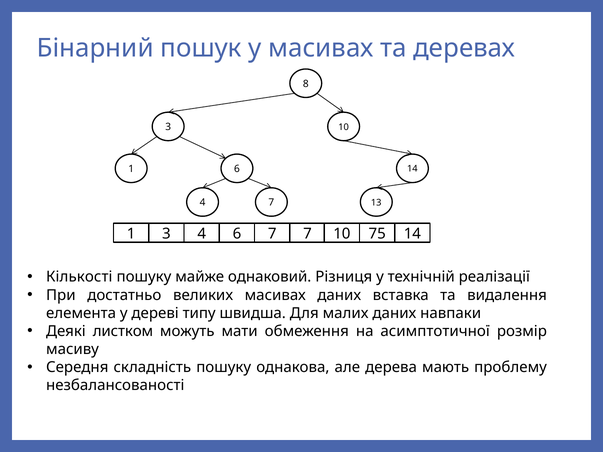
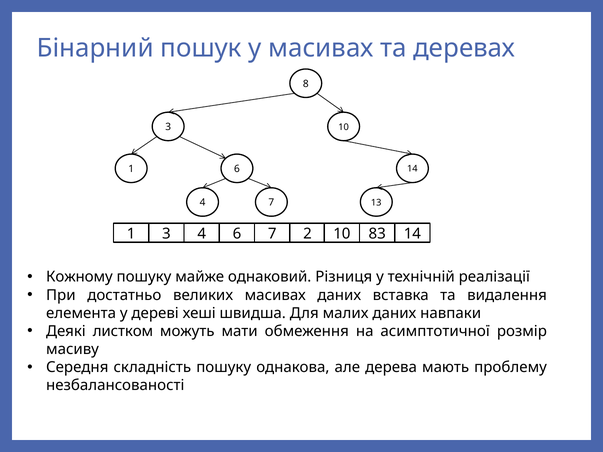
7 7: 7 -> 2 (308, 234)
75: 75 -> 83 (377, 234)
Кількості: Кількості -> Кожному (79, 277)
типу: типу -> хеші (199, 313)
